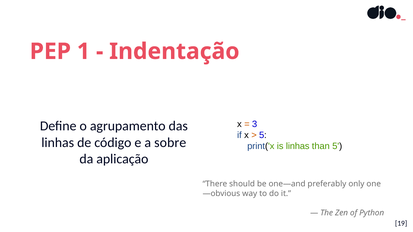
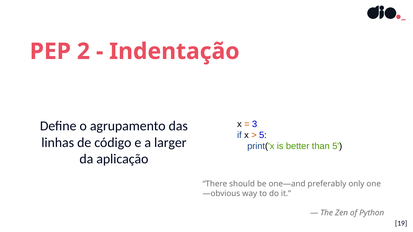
1: 1 -> 2 (83, 51)
sobre: sobre -> larger (170, 143)
is linhas: linhas -> better (298, 146)
